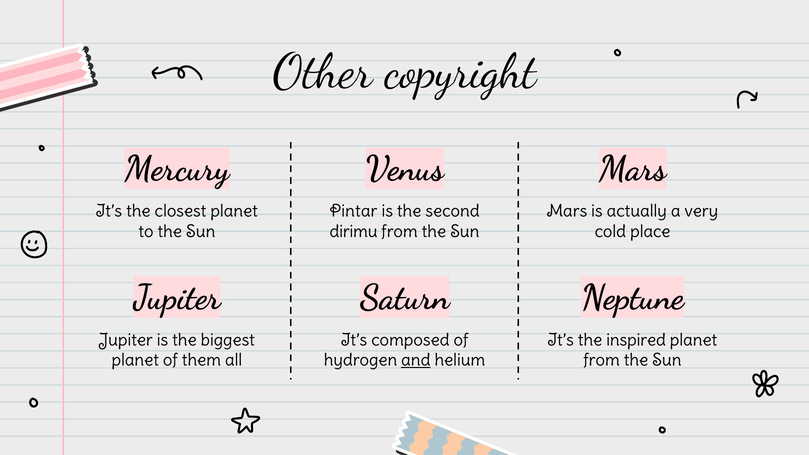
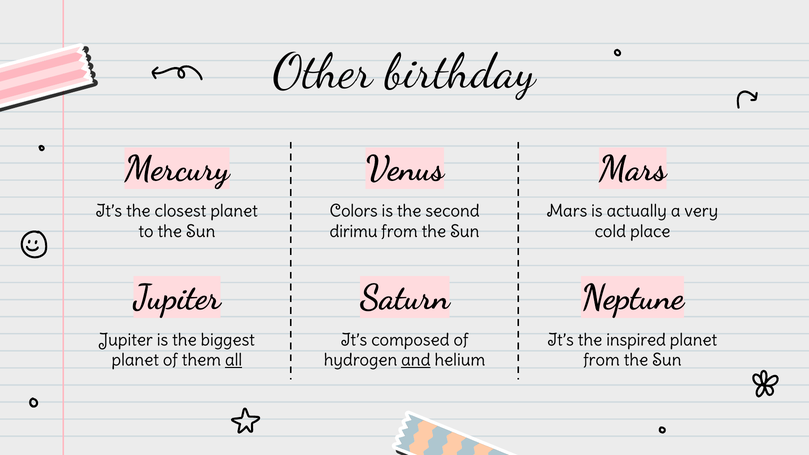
copyright: copyright -> birthday (460, 71)
Pintar: Pintar -> Colors (354, 211)
all underline: none -> present (234, 360)
